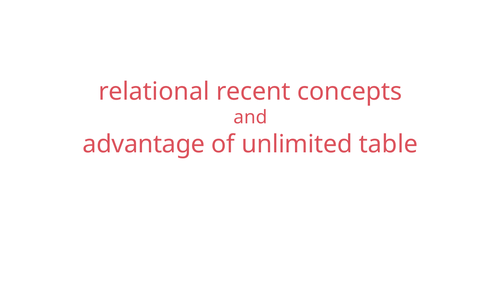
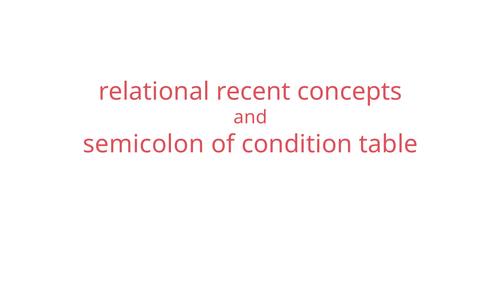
advantage: advantage -> semicolon (144, 144)
unlimited: unlimited -> condition (297, 144)
